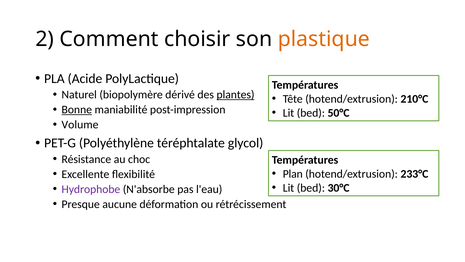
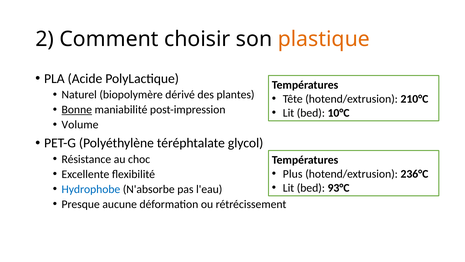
plantes underline: present -> none (236, 95)
50°C: 50°C -> 10°C (339, 113)
Plan: Plan -> Plus (293, 174)
233°C: 233°C -> 236°C (414, 174)
30°C: 30°C -> 93°C (339, 188)
Hydrophobe colour: purple -> blue (91, 189)
